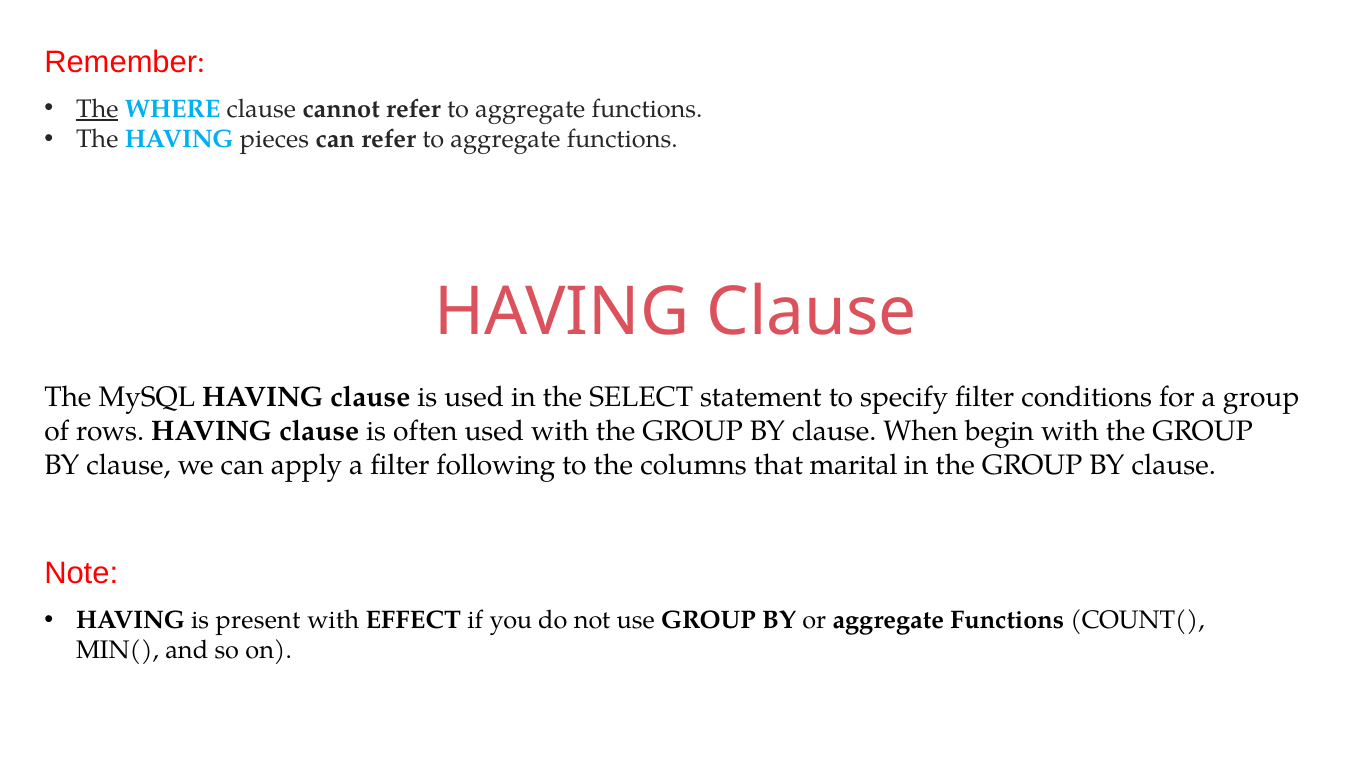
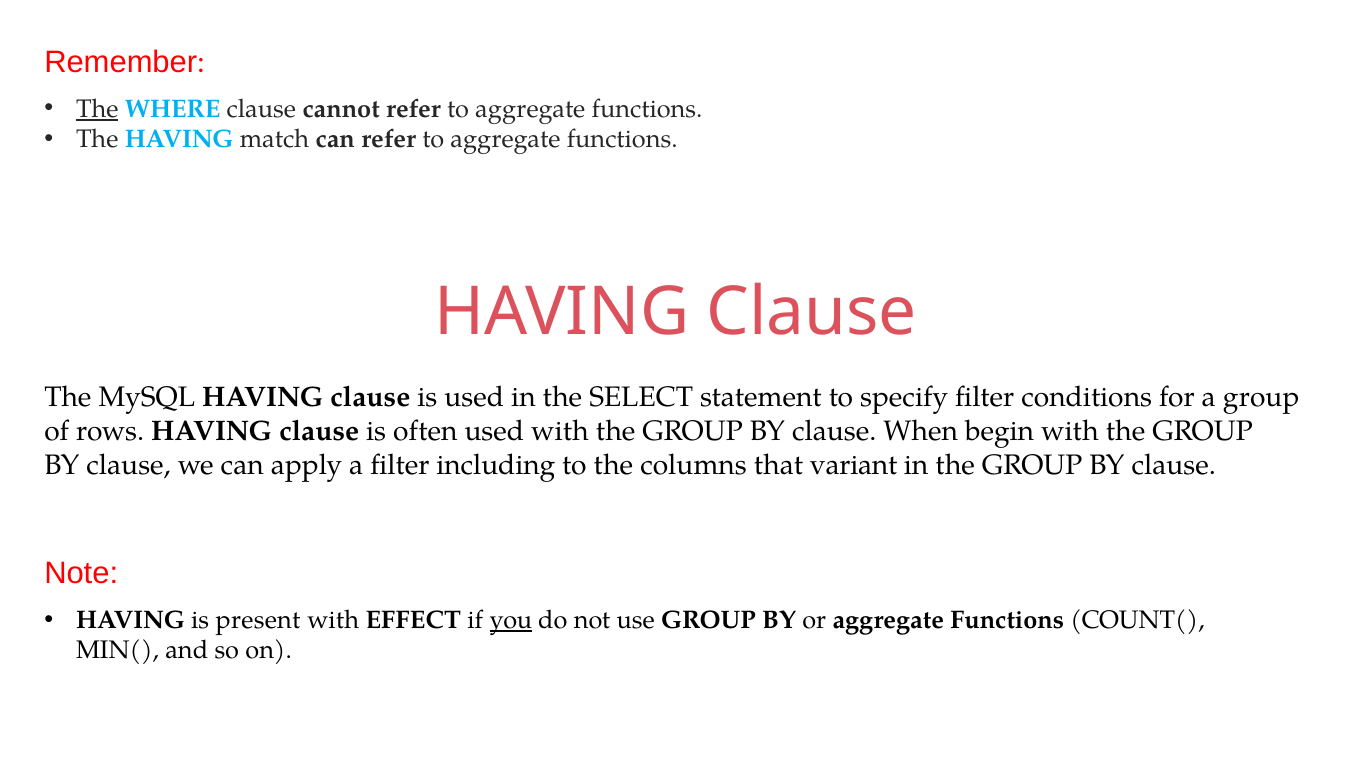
pieces: pieces -> match (275, 139)
following: following -> including (496, 465)
marital: marital -> variant (854, 465)
you underline: none -> present (511, 621)
